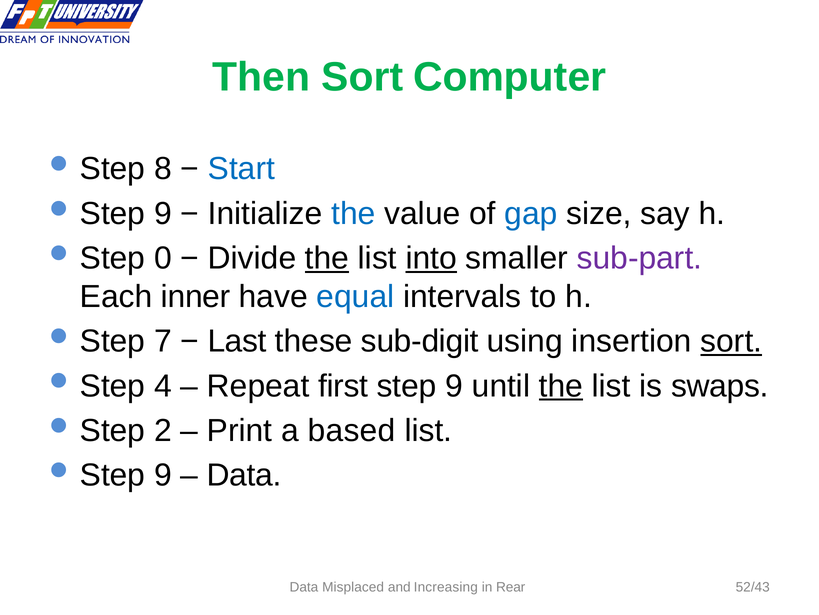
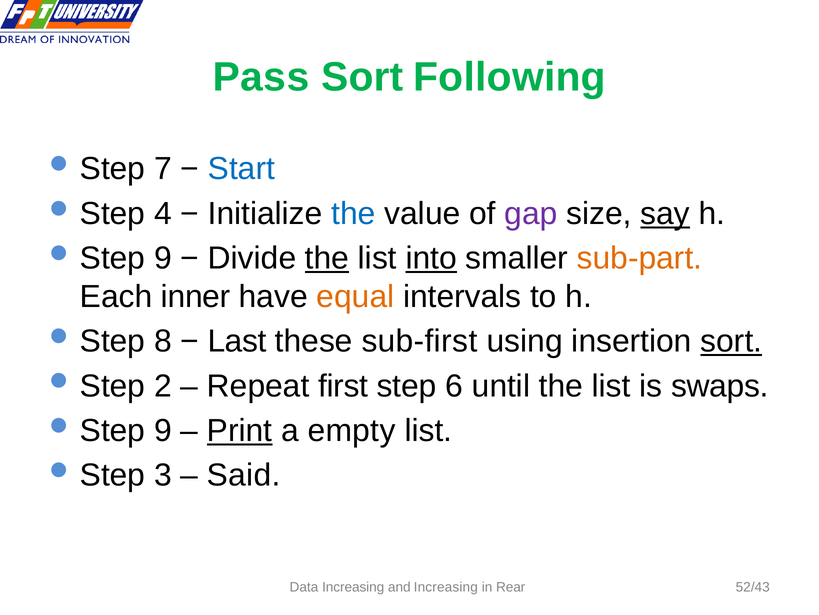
Then: Then -> Pass (261, 77)
Computer: Computer -> Following (510, 77)
8: 8 -> 7 (163, 169)
9: 9 -> 4 (163, 213)
gap colour: blue -> purple (531, 213)
say underline: none -> present (665, 213)
0: 0 -> 9 (163, 258)
sub-part colour: purple -> orange (639, 258)
equal colour: blue -> orange (355, 296)
7: 7 -> 8 (163, 341)
sub-digit: sub-digit -> sub-first (419, 341)
4: 4 -> 2 (163, 386)
step 9: 9 -> 6 (454, 386)
the underline: present -> none (561, 386)
2: 2 -> 9 (163, 430)
Print underline: none -> present (240, 430)
based: based -> empty (352, 430)
9: 9 -> 3 (163, 475)
Data: Data -> Said (244, 475)
Data Misplaced: Misplaced -> Increasing (353, 587)
